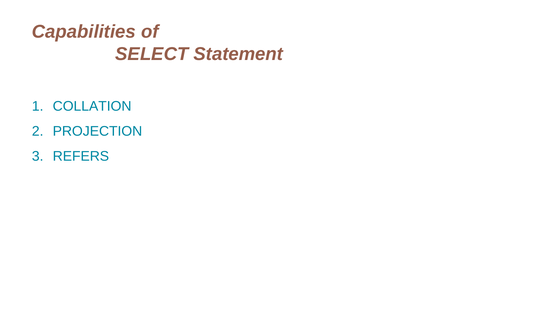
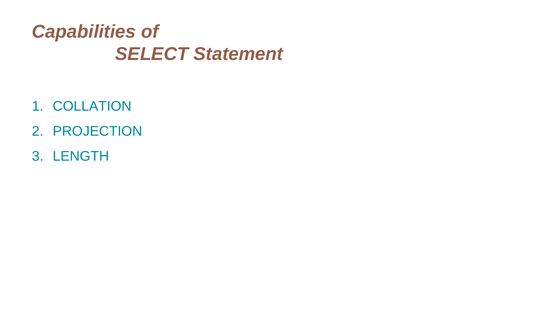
REFERS: REFERS -> LENGTH (81, 156)
